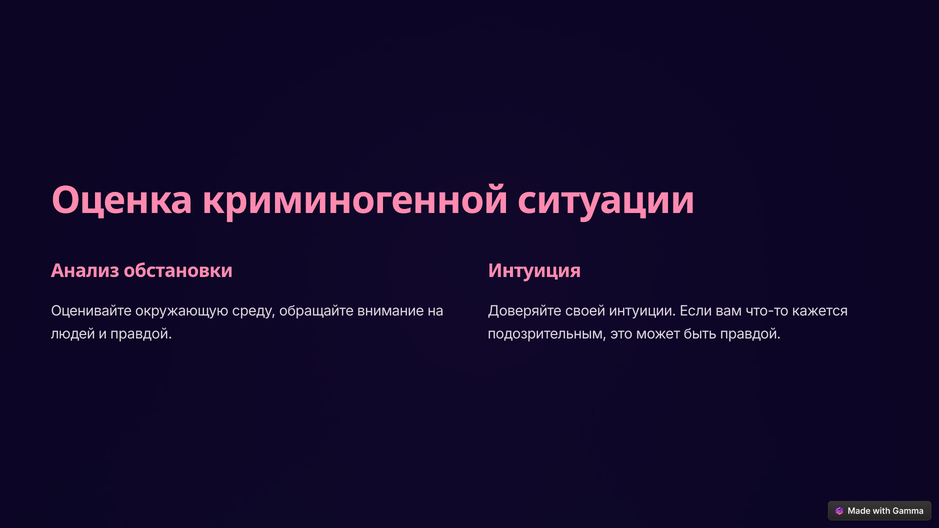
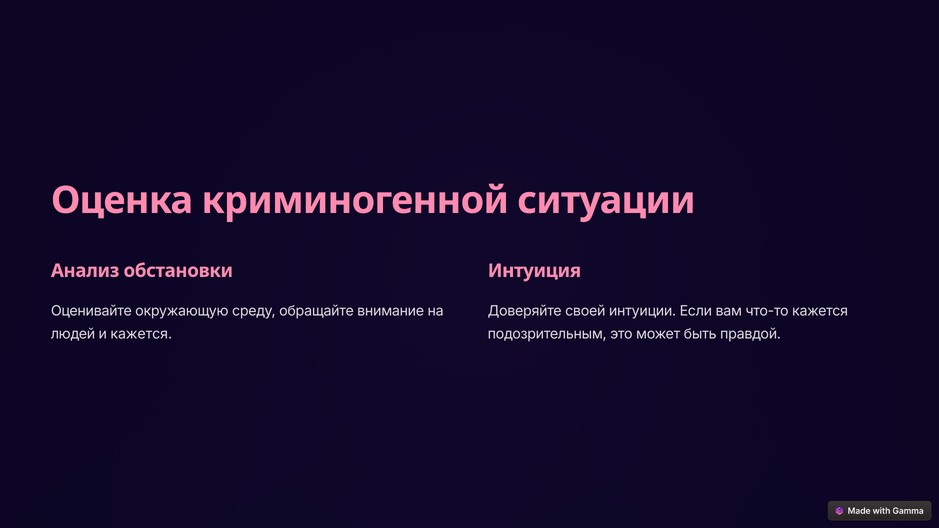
и правдой: правдой -> кажется (141, 334)
